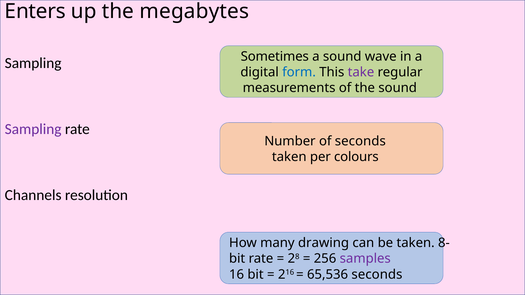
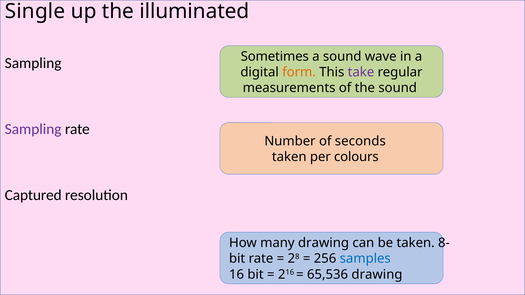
Enters: Enters -> Single (35, 11)
megabytes: megabytes -> illuminated (194, 11)
form colour: blue -> orange (299, 72)
Channels: Channels -> Captured (33, 195)
samples colour: purple -> blue (365, 259)
65,536 seconds: seconds -> drawing (377, 275)
